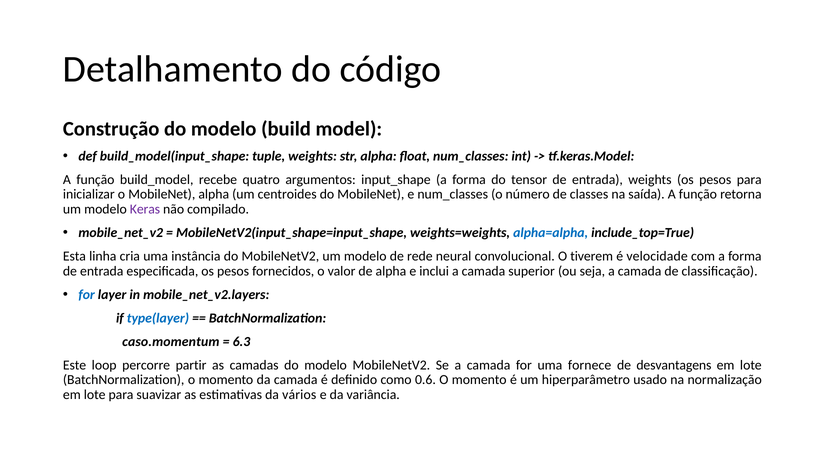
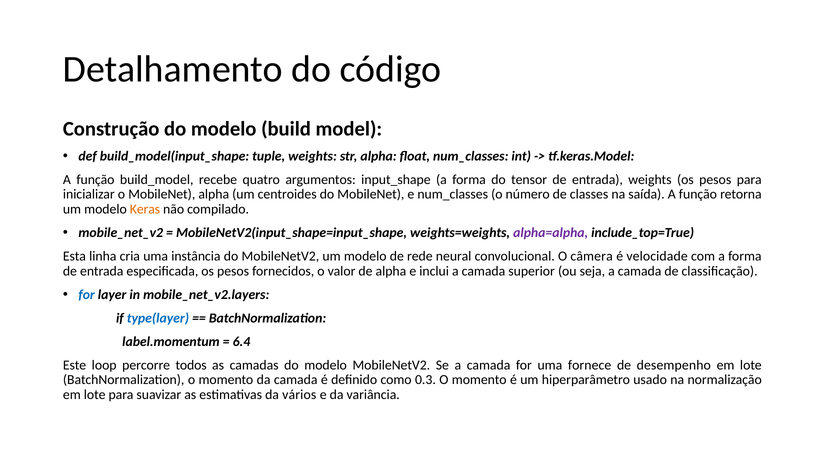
Keras colour: purple -> orange (145, 209)
alpha=alpha colour: blue -> purple (551, 233)
tiverem: tiverem -> câmera (592, 256)
caso.momentum: caso.momentum -> label.momentum (171, 341)
6.3: 6.3 -> 6.4 (241, 341)
partir: partir -> todos (191, 365)
desvantagens: desvantagens -> desempenho (674, 365)
0.6: 0.6 -> 0.3 (425, 380)
